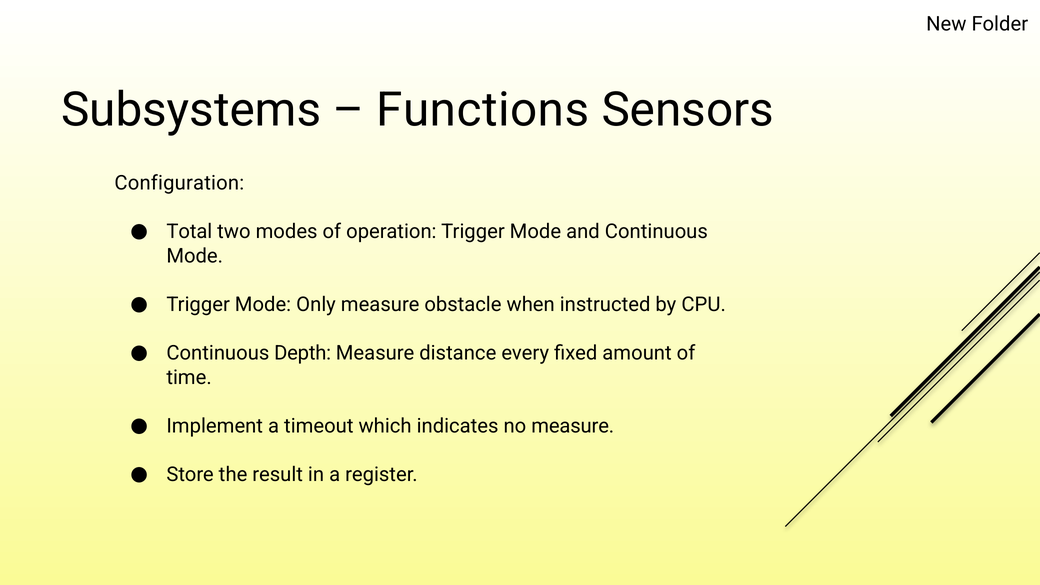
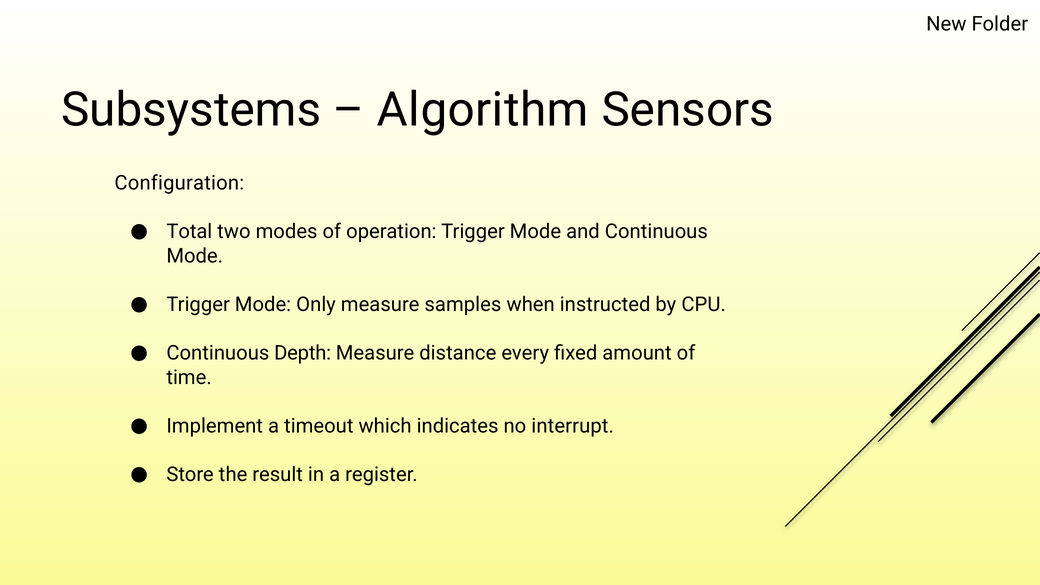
Functions: Functions -> Algorithm (483, 110)
obstacle: obstacle -> samples (463, 305)
no measure: measure -> interrupt (573, 426)
